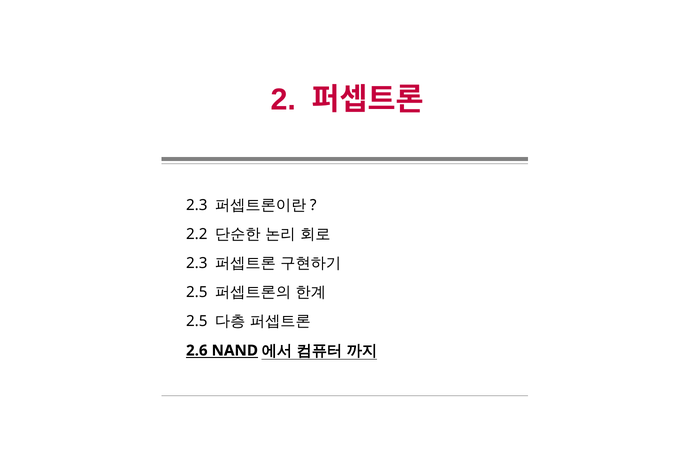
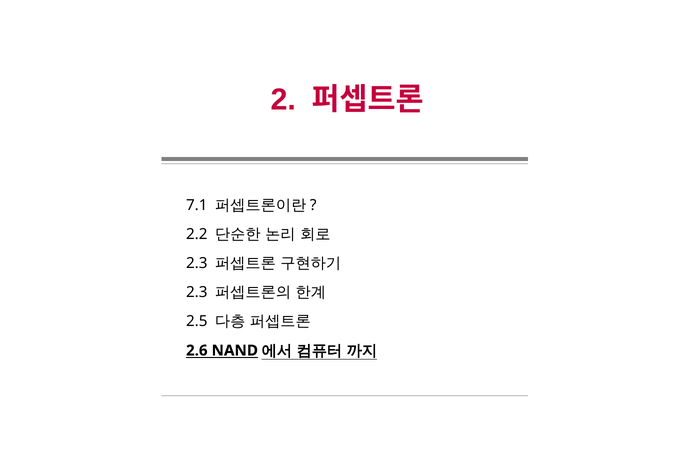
2.3: 2.3 -> 7.1 (197, 205)
2.5: 2.5 -> 2.3 (197, 293)
